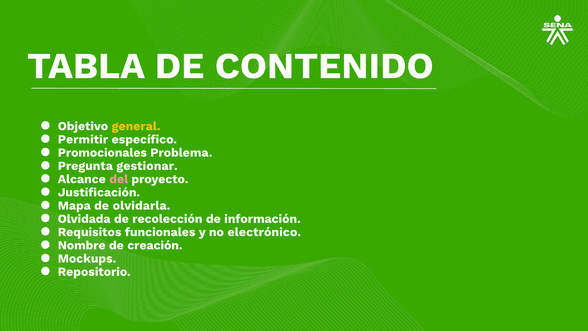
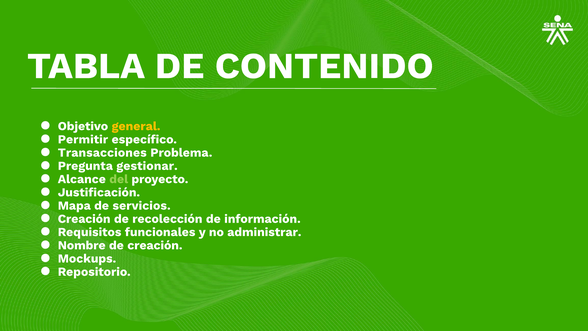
Promocionales: Promocionales -> Transacciones (102, 152)
del colour: pink -> light green (119, 179)
olvidarla: olvidarla -> servicios (142, 205)
Olvidada: Olvidada -> Creación (84, 219)
electrónico: electrónico -> administrar (264, 232)
